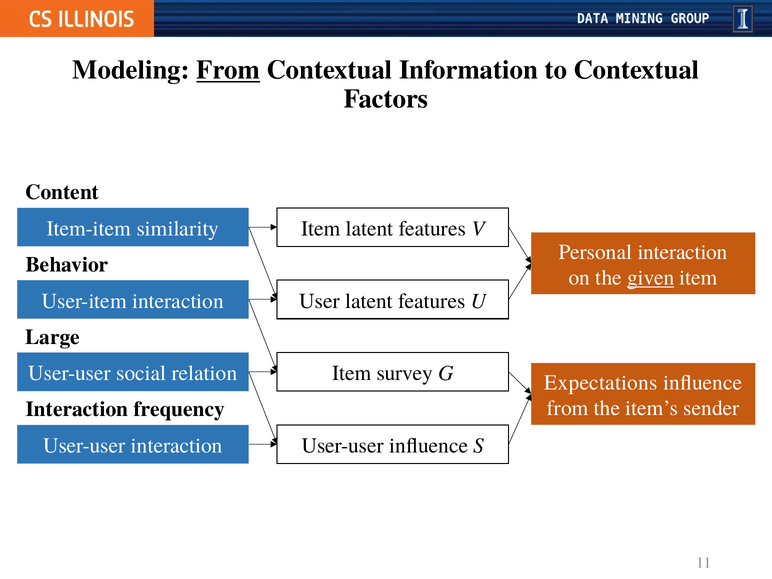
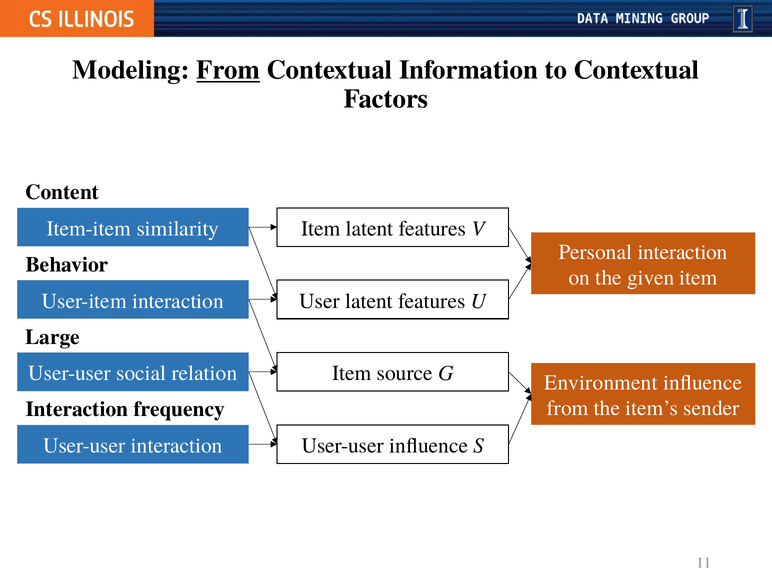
given underline: present -> none (651, 278)
survey: survey -> source (405, 373)
Expectations: Expectations -> Environment (601, 383)
